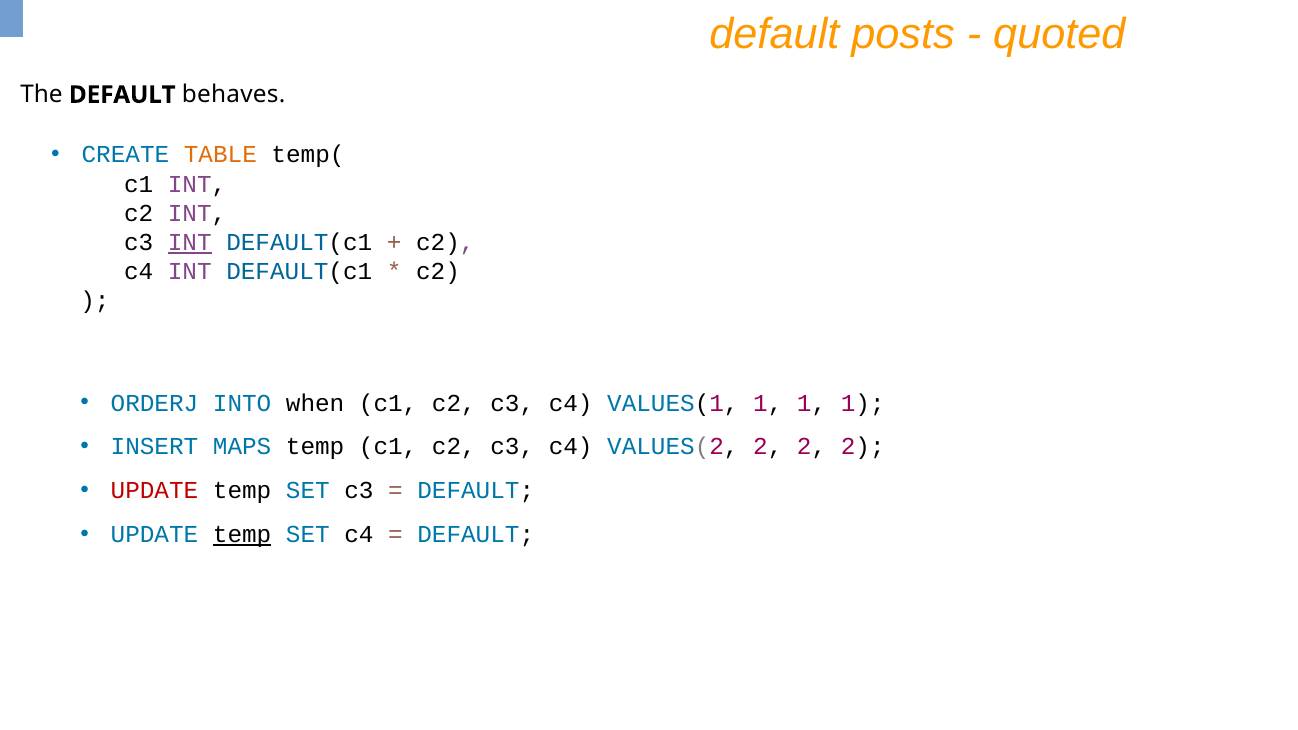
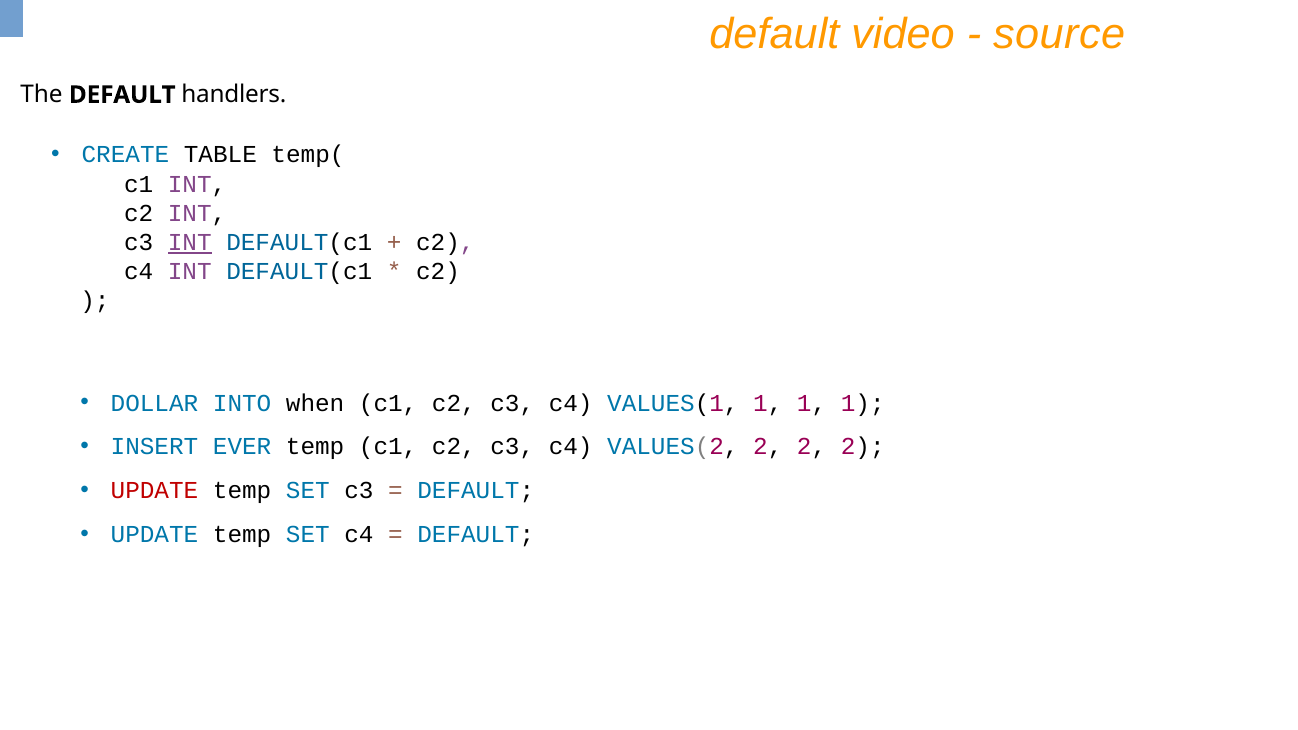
posts: posts -> video (903, 34)
quoted: quoted -> source (1059, 34)
behaves: behaves -> handlers (234, 95)
TABLE colour: orange -> black (220, 155)
ORDERJ: ORDERJ -> DOLLAR (154, 403)
MAPS: MAPS -> EVER (242, 447)
temp underline: present -> none (242, 535)
